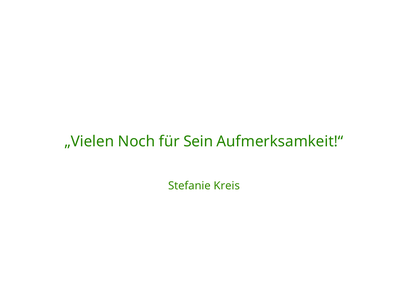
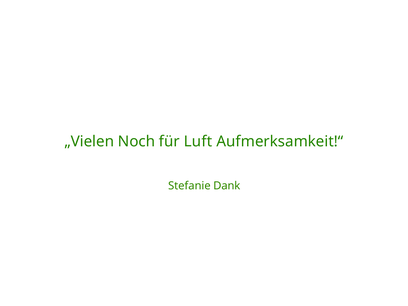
Sein: Sein -> Luft (198, 141)
Kreis: Kreis -> Dank (227, 186)
